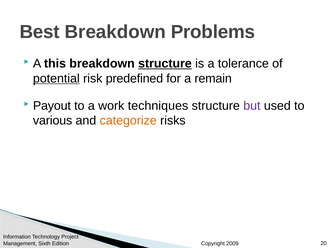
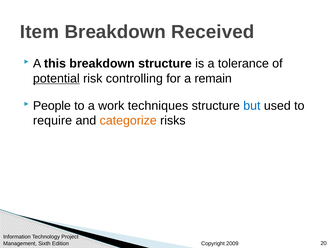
Best: Best -> Item (39, 32)
Problems: Problems -> Received (213, 32)
structure underline: present -> none (165, 63)
predefined: predefined -> controlling (134, 78)
Payout: Payout -> People (52, 106)
but colour: purple -> blue (252, 106)
various: various -> require (53, 120)
